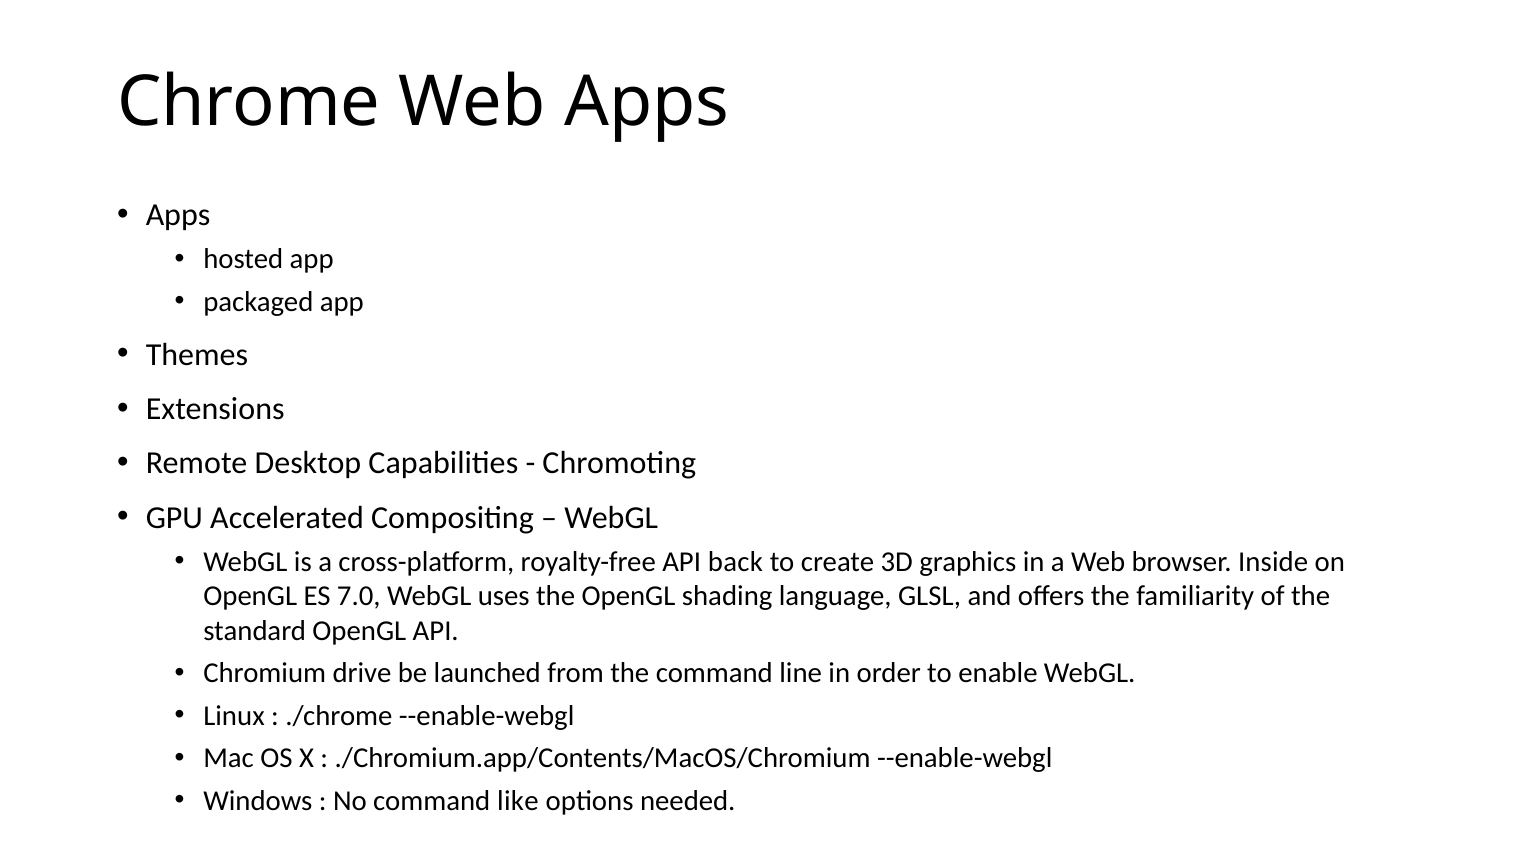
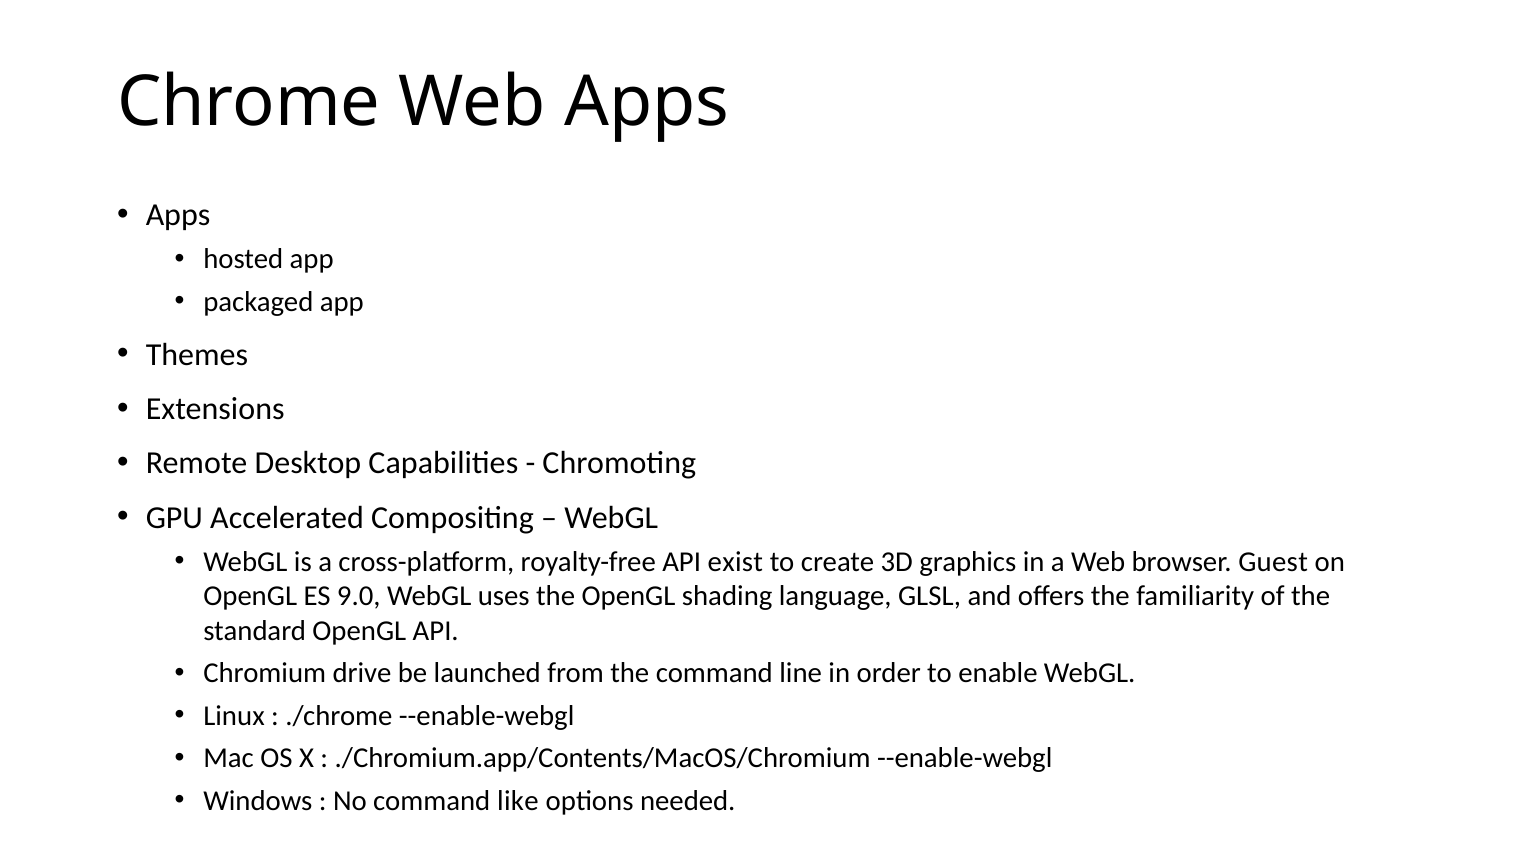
back: back -> exist (735, 562)
Inside: Inside -> Guest (1273, 562)
7.0: 7.0 -> 9.0 (359, 597)
